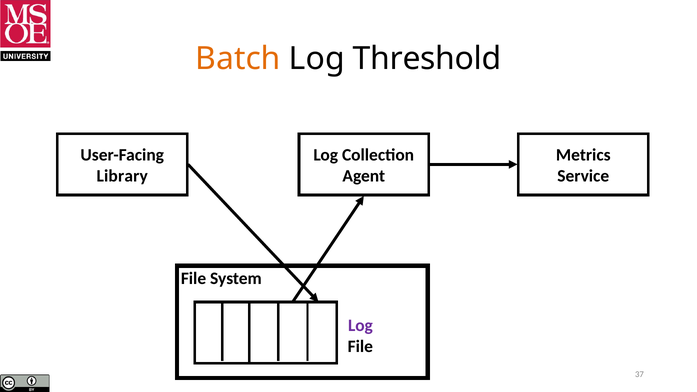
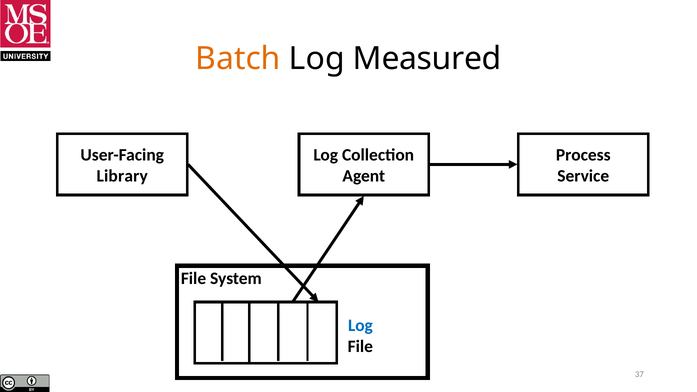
Threshold: Threshold -> Measured (427, 59)
Metrics: Metrics -> Process (583, 155)
Log colour: purple -> blue (360, 326)
